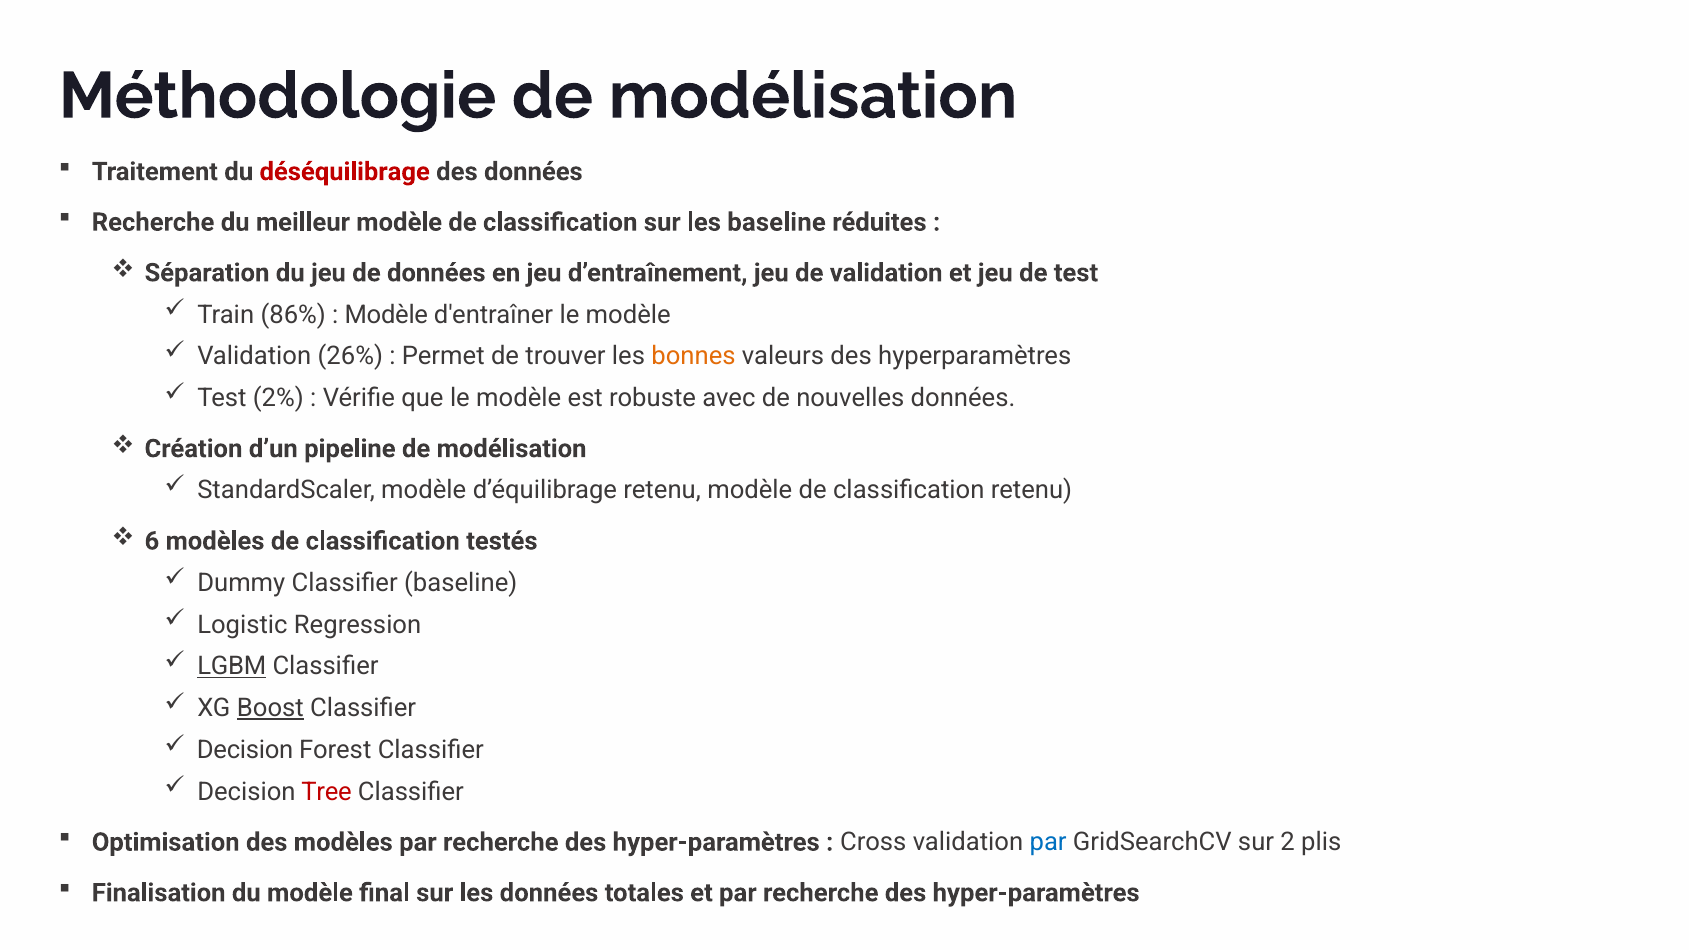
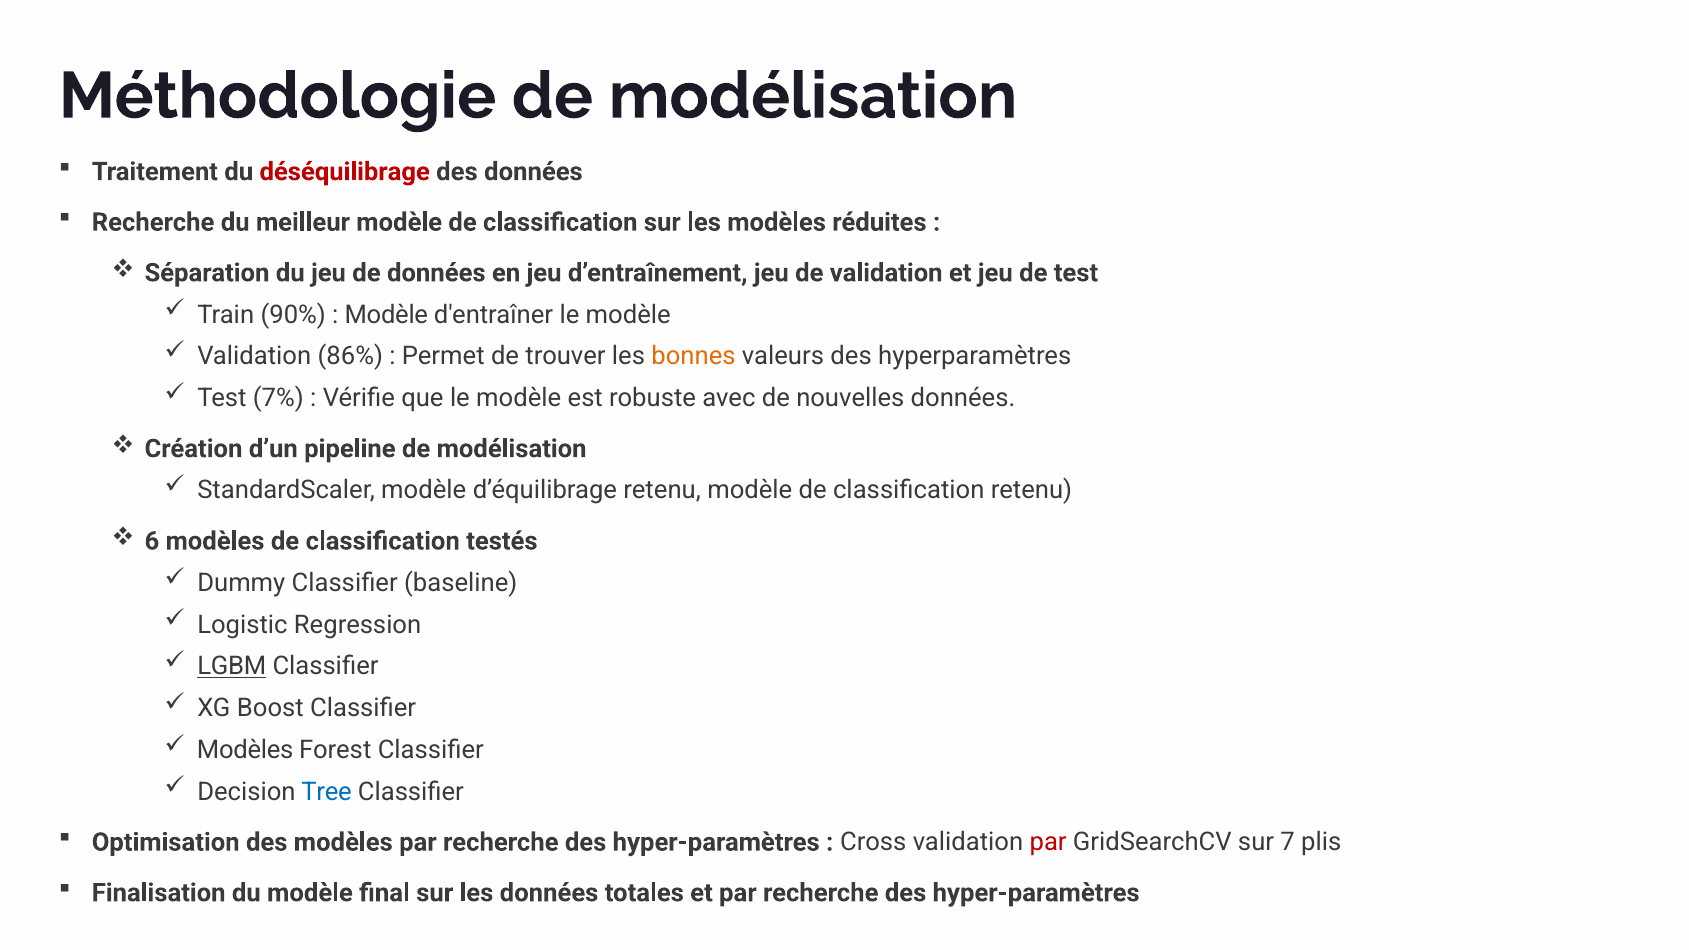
les baseline: baseline -> modèles (777, 222)
86%: 86% -> 90% (293, 315)
26%: 26% -> 86% (350, 356)
2%: 2% -> 7% (278, 398)
Boost underline: present -> none (270, 708)
Decision: Decision -> Modèles (245, 750)
Tree colour: red -> blue (327, 792)
par colour: blue -> red (1048, 842)
2: 2 -> 7 (1288, 842)
